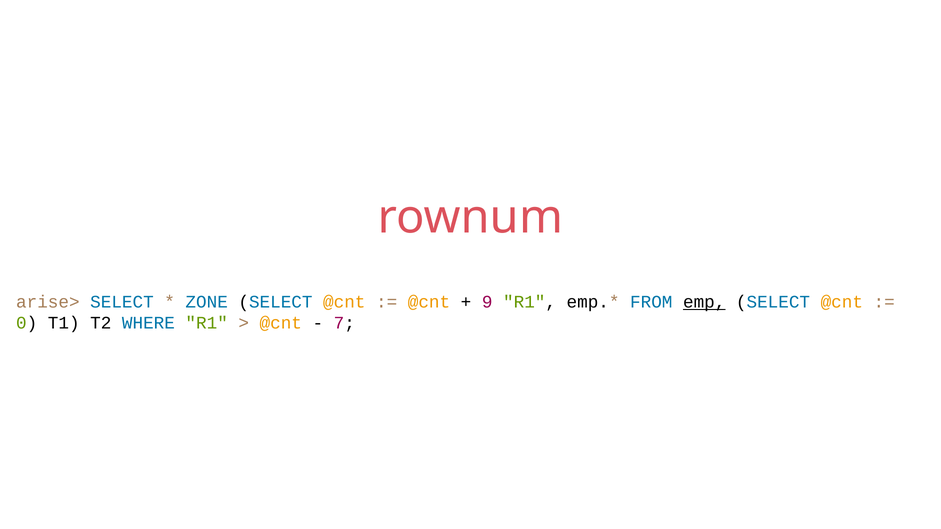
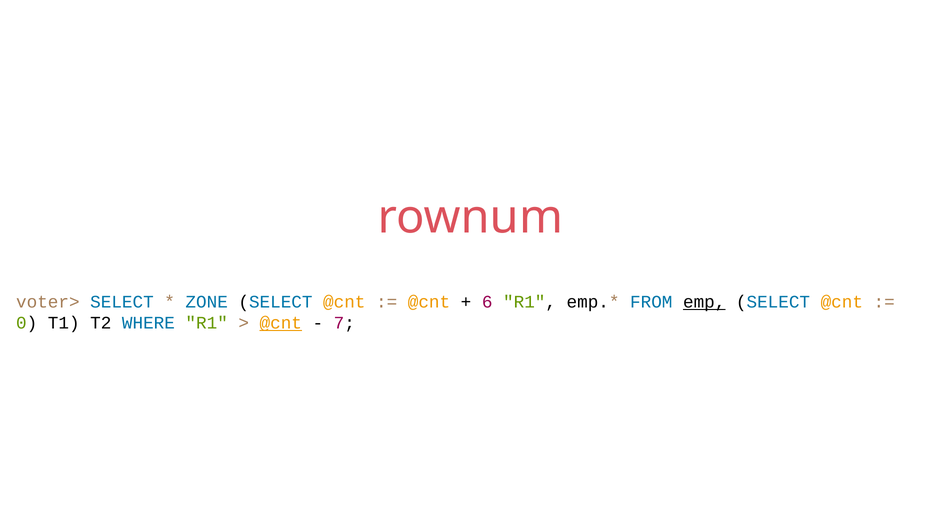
arise>: arise> -> voter> (48, 302)
9: 9 -> 6 (487, 302)
@cnt underline: none -> present (281, 323)
